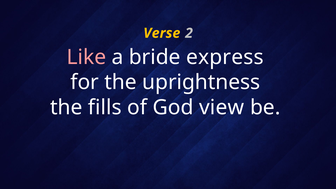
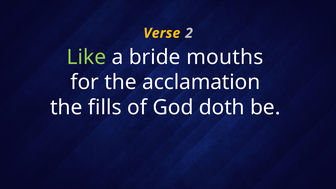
Like colour: pink -> light green (86, 57)
express: express -> mouths (225, 57)
uprightness: uprightness -> acclamation (201, 82)
view: view -> doth (222, 107)
